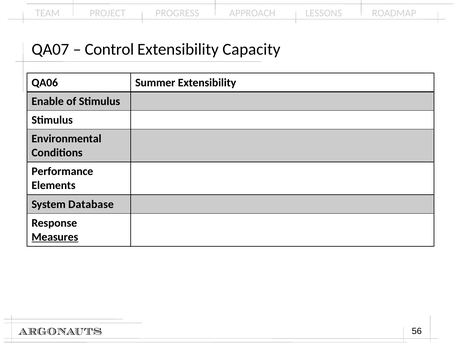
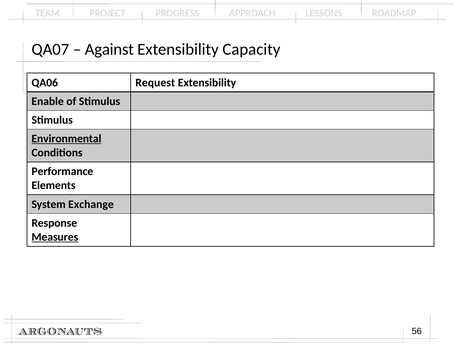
Control: Control -> Against (109, 49)
Summer: Summer -> Request (155, 82)
Environmental underline: none -> present (66, 139)
Database: Database -> Exchange (91, 204)
